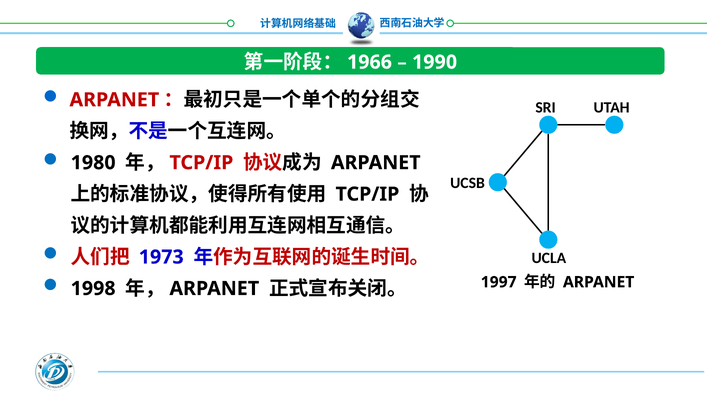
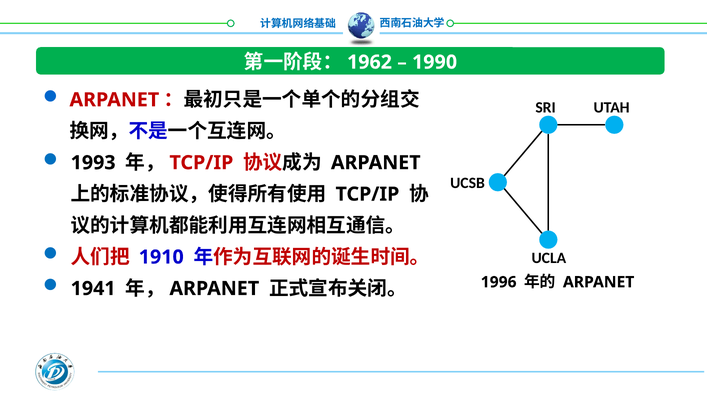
1966: 1966 -> 1962 (369, 62)
1980: 1980 -> 1993 (93, 163)
1973: 1973 -> 1910 (161, 257)
1998: 1998 -> 1941 (93, 288)
1997: 1997 -> 1996 (499, 282)
